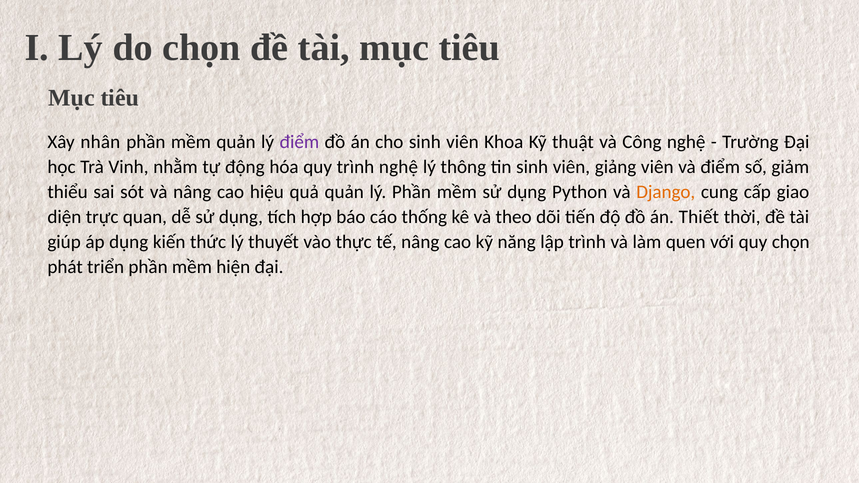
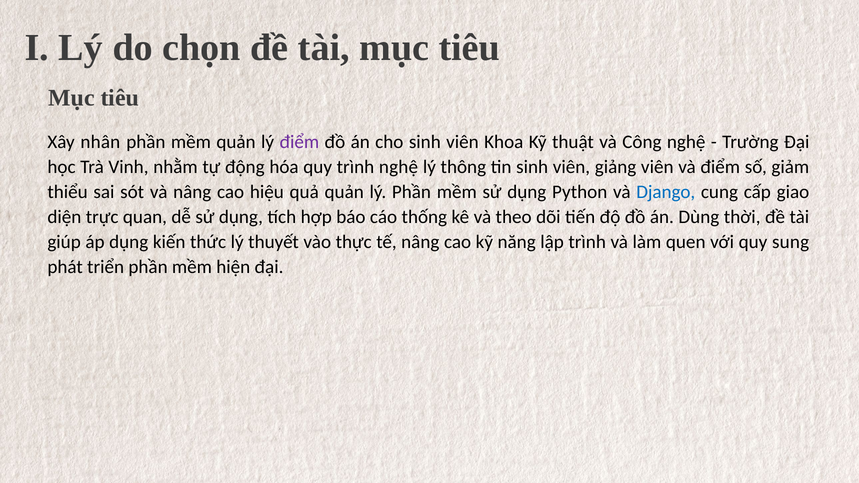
Django colour: orange -> blue (666, 192)
Thiết: Thiết -> Dùng (699, 217)
quy chọn: chọn -> sung (791, 242)
